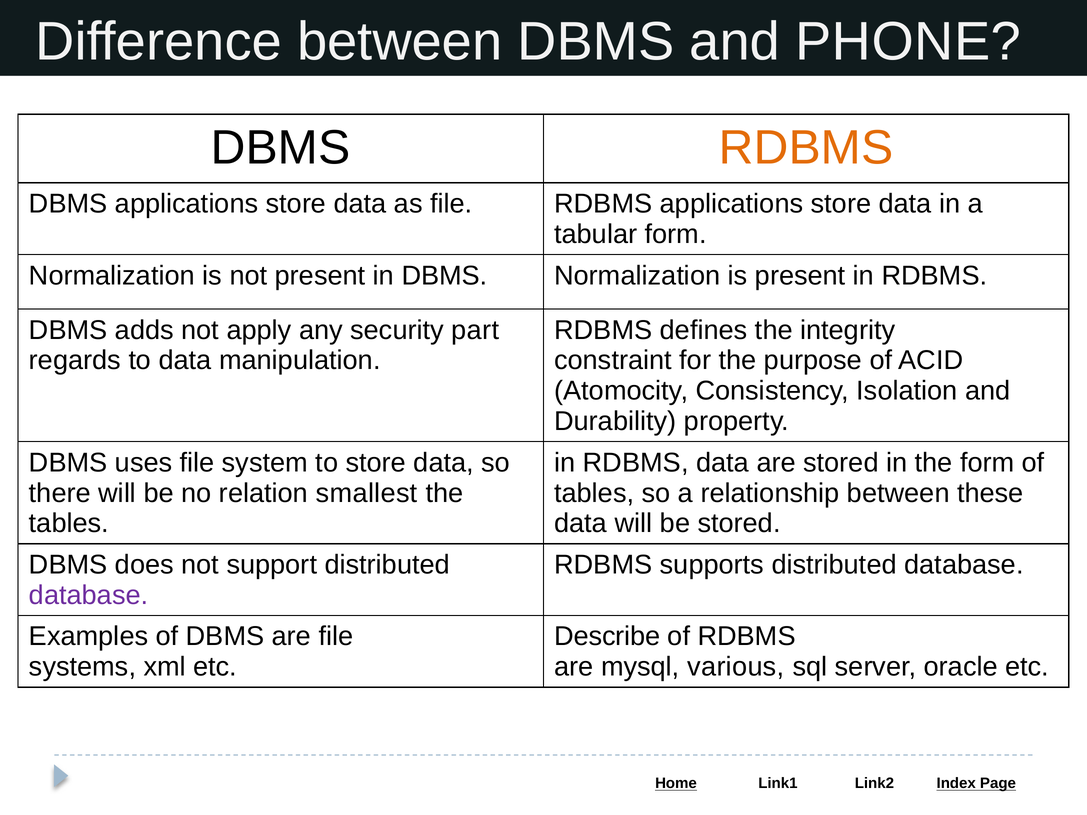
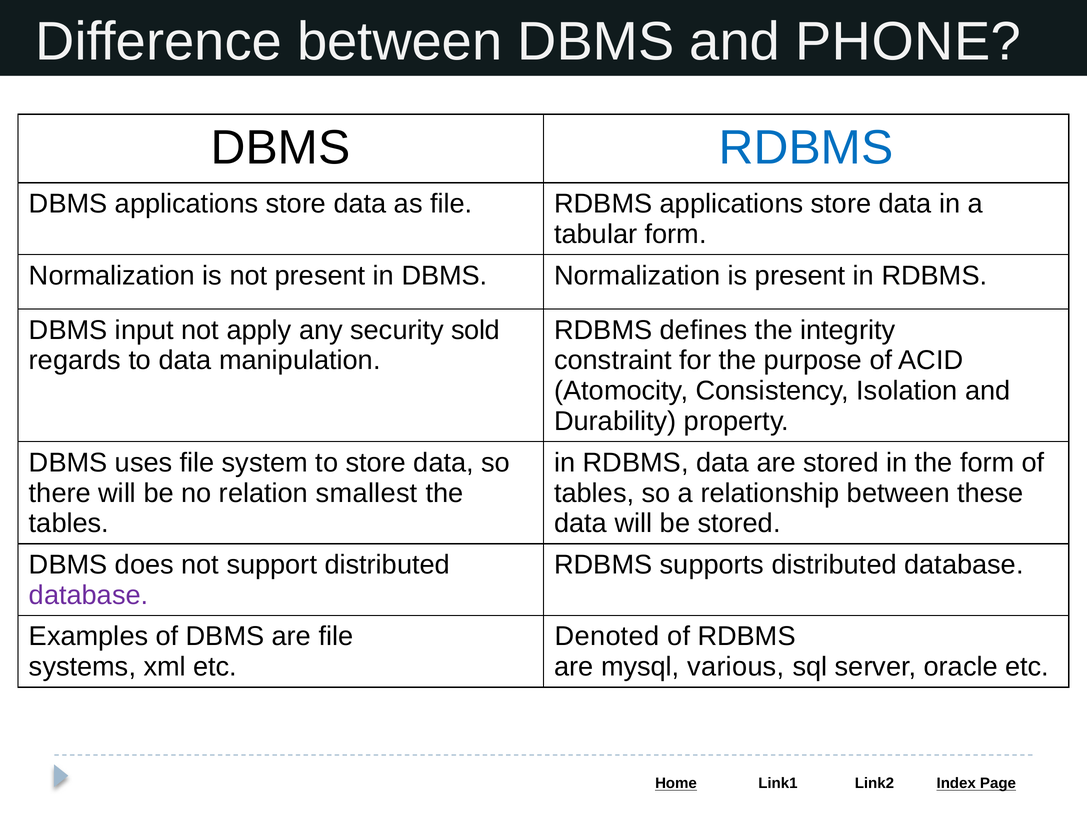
RDBMS colour: orange -> blue (806, 148)
adds: adds -> input (144, 330)
part: part -> sold (476, 330)
Describe: Describe -> Denoted (607, 637)
